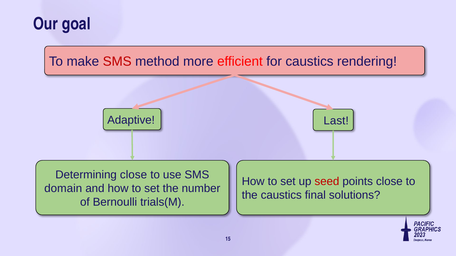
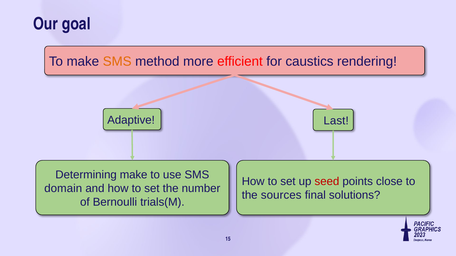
SMS colour: red -> orange (117, 62)
Determining close: close -> make (134, 175)
the caustics: caustics -> sources (281, 196)
